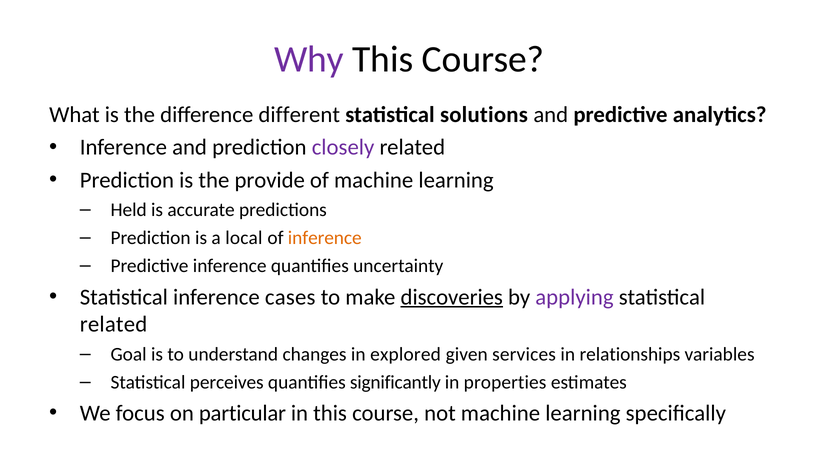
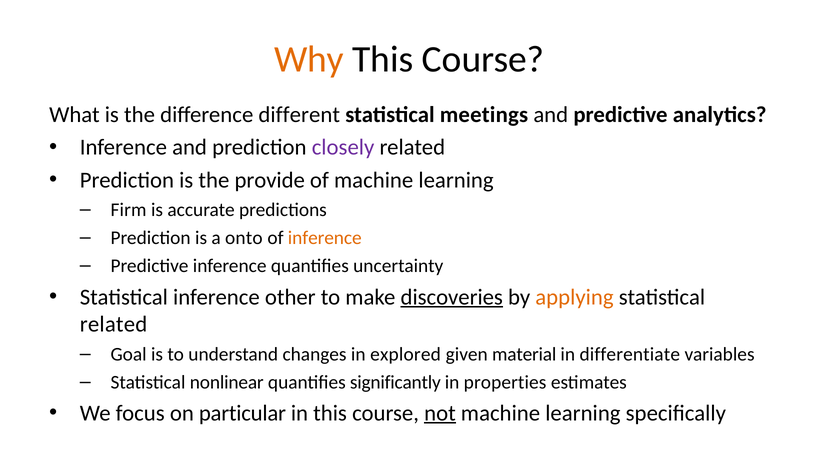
Why colour: purple -> orange (309, 59)
solutions: solutions -> meetings (484, 115)
Held: Held -> Firm (129, 210)
local: local -> onto (244, 238)
cases: cases -> other (290, 297)
applying colour: purple -> orange (574, 297)
services: services -> material (524, 354)
relationships: relationships -> differentiate (630, 354)
perceives: perceives -> nonlinear (227, 382)
not underline: none -> present (440, 413)
